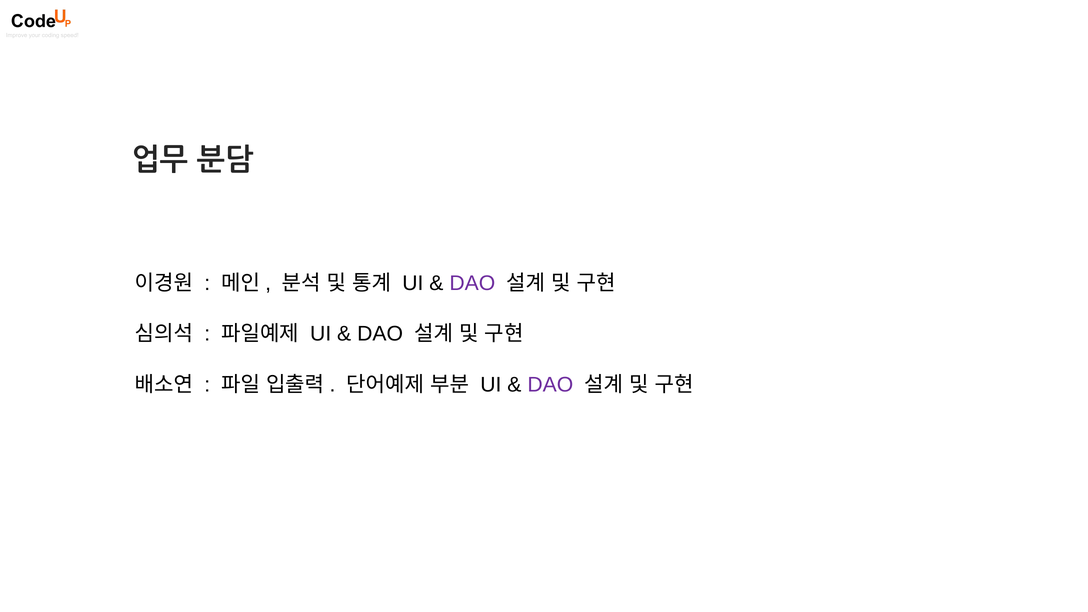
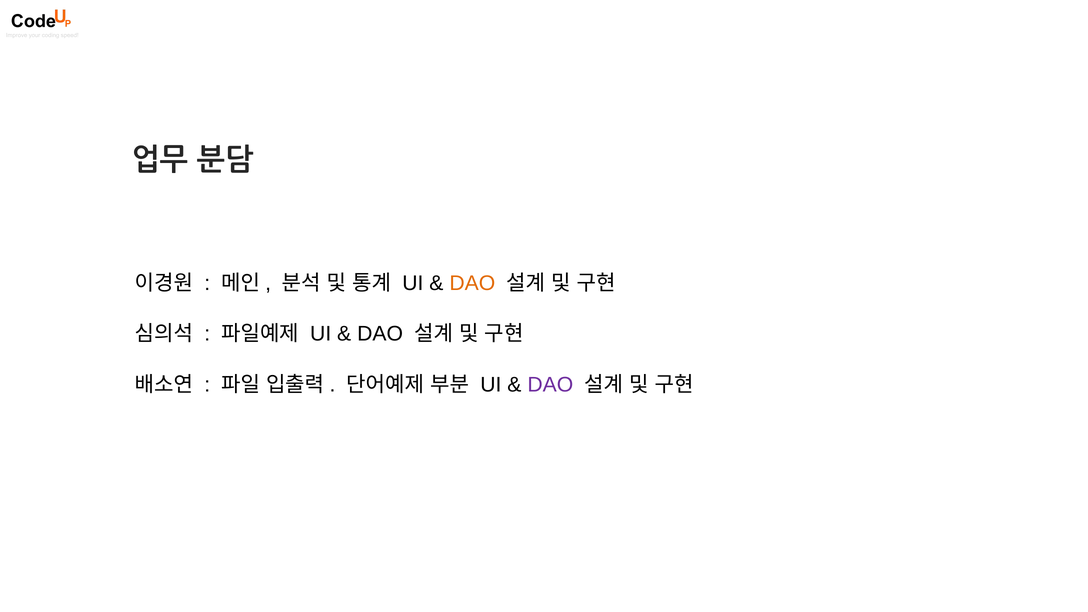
DAO colour: purple -> orange (472, 283)
